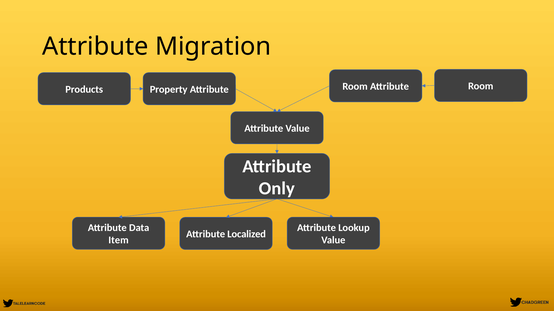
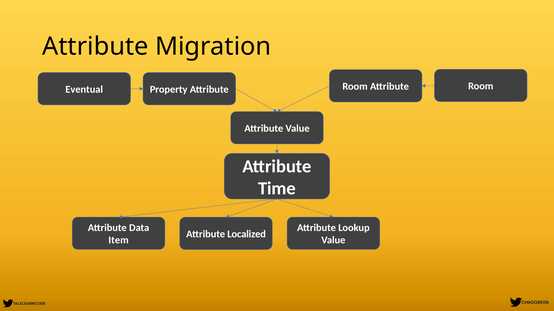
Products: Products -> Eventual (84, 90)
Only: Only -> Time (277, 189)
